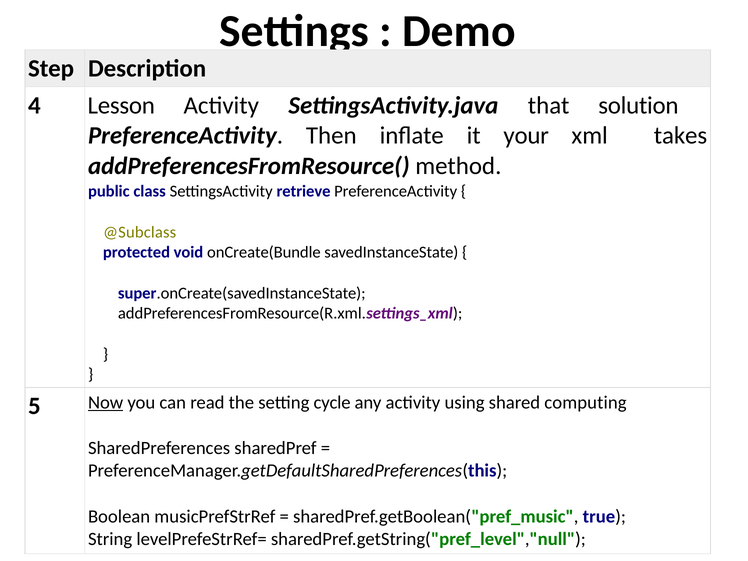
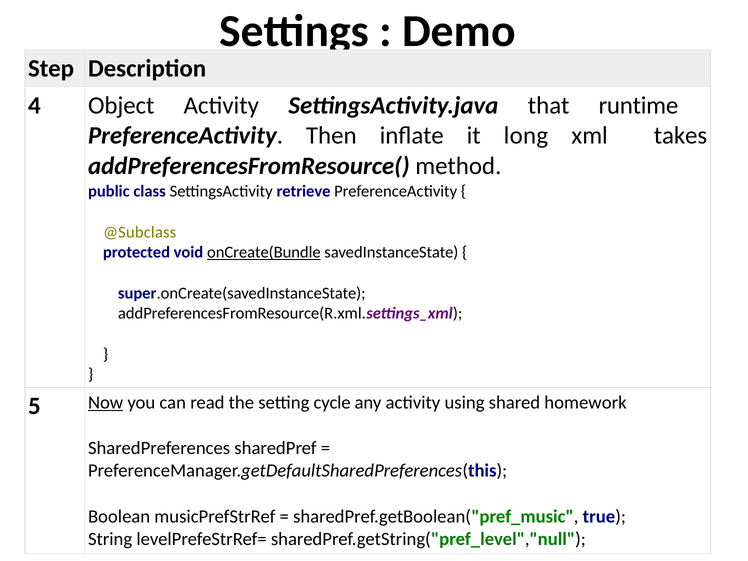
Lesson: Lesson -> Object (121, 105)
solution: solution -> runtime (638, 105)
your: your -> long (526, 136)
onCreate(Bundle underline: none -> present (264, 252)
computing: computing -> homework (585, 402)
